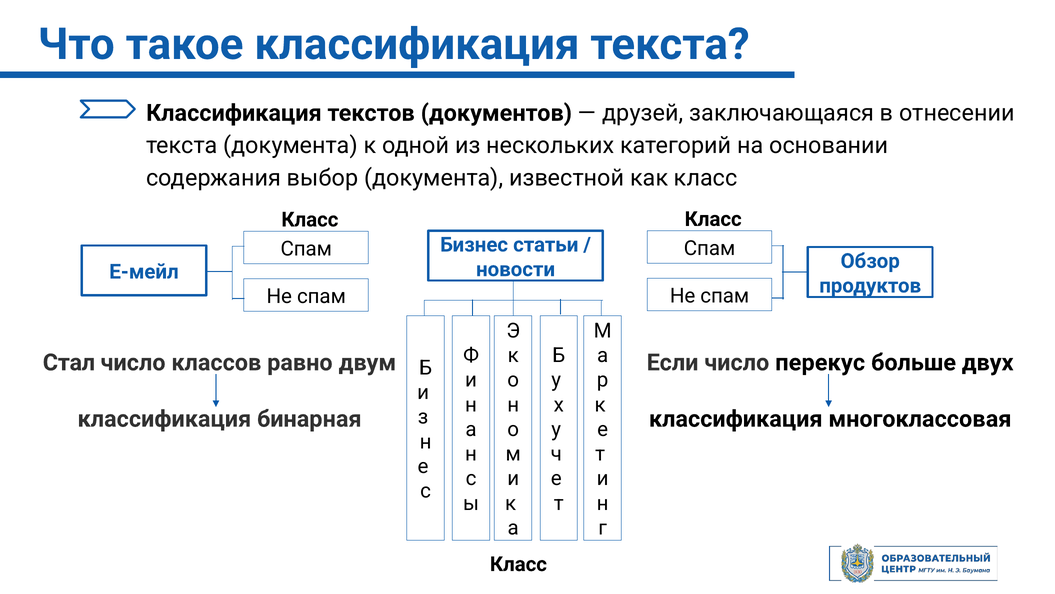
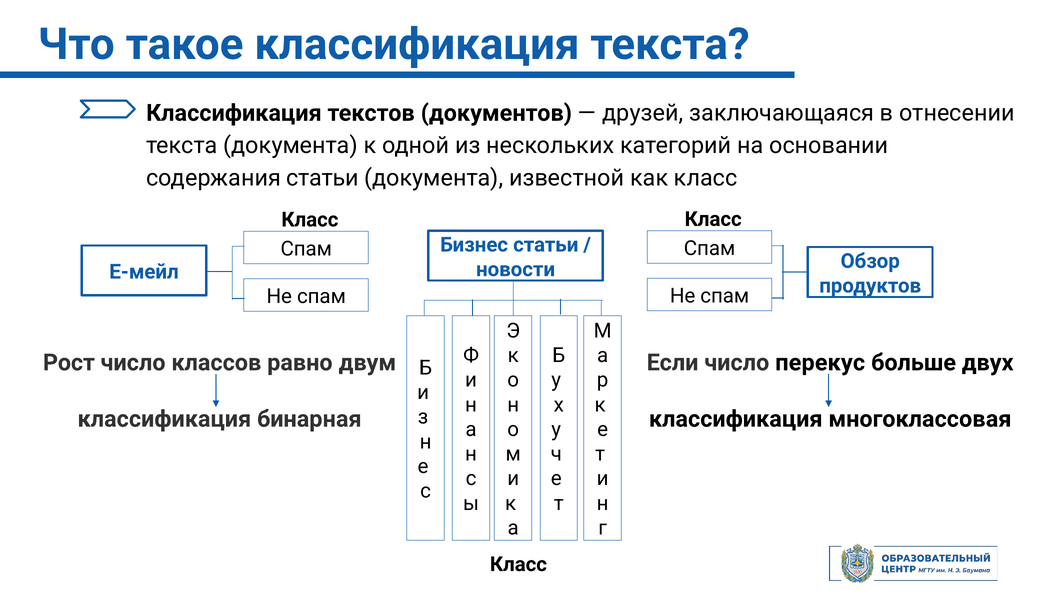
содержания выбор: выбор -> статьи (323, 178)
Стал: Стал -> Рост (69, 362)
